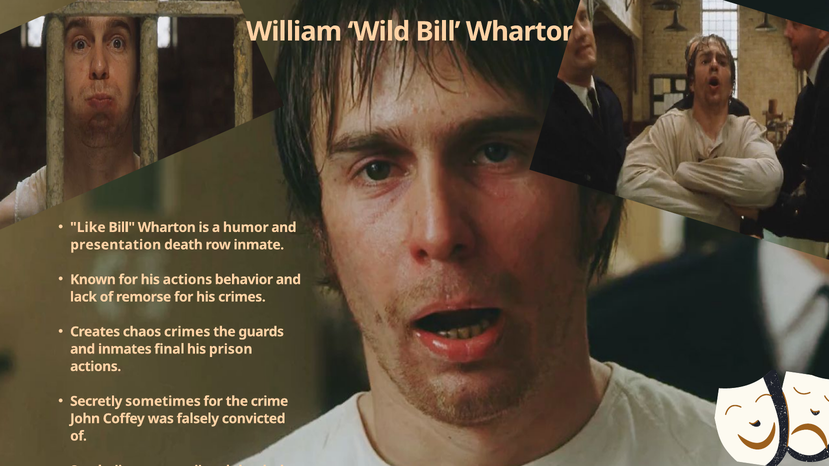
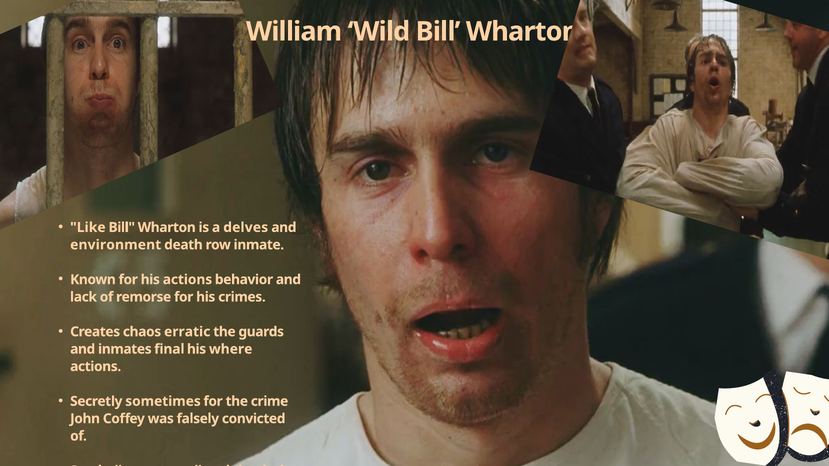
humor: humor -> delves (246, 228)
presentation: presentation -> environment (116, 245)
chaos crimes: crimes -> erratic (187, 332)
prison: prison -> where (231, 349)
